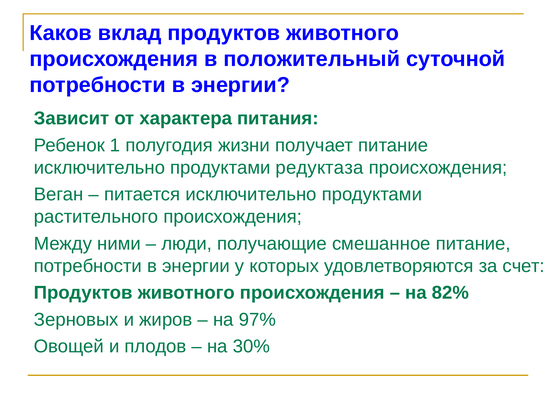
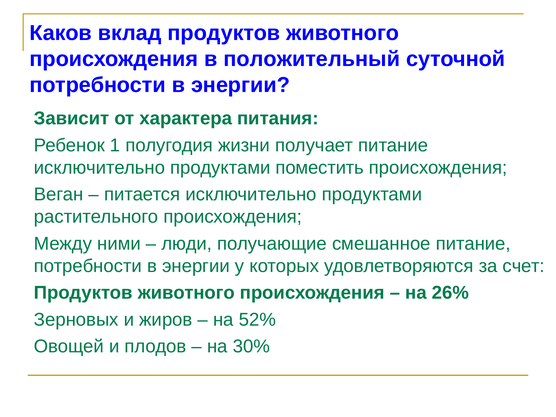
редуктаза: редуктаза -> поместить (320, 168)
82%: 82% -> 26% (450, 293)
97%: 97% -> 52% (257, 320)
